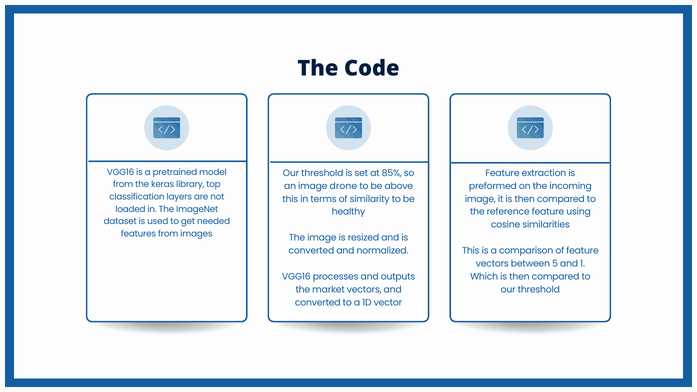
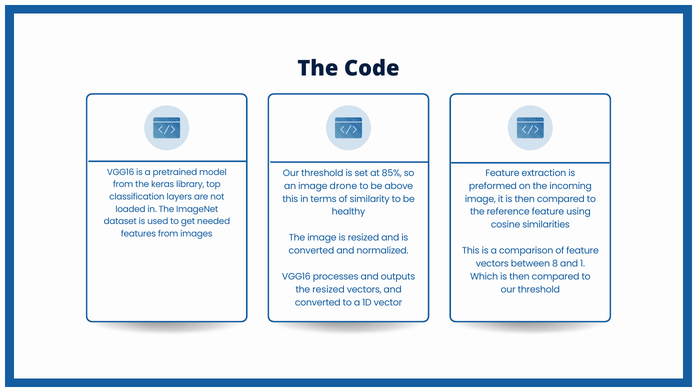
5: 5 -> 8 (555, 264)
the market: market -> resized (329, 290)
